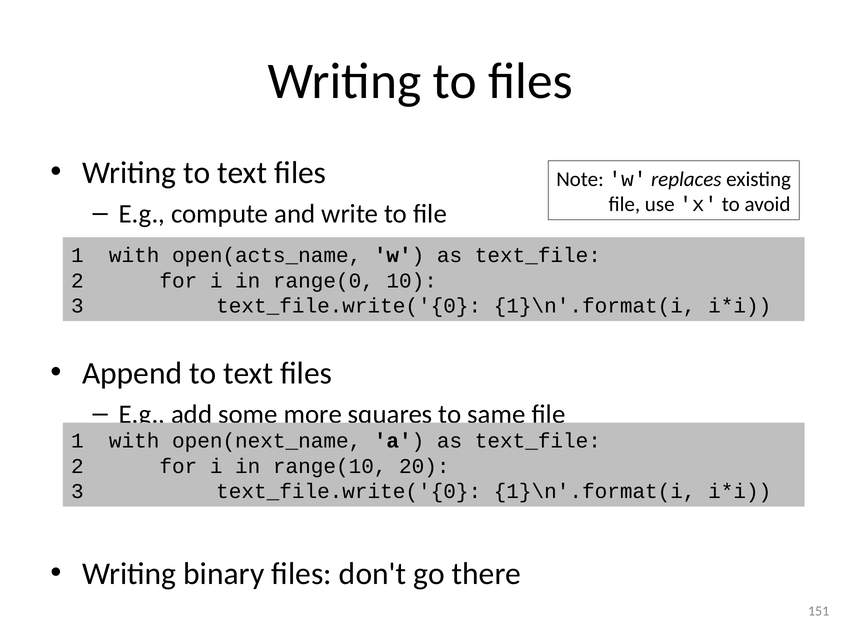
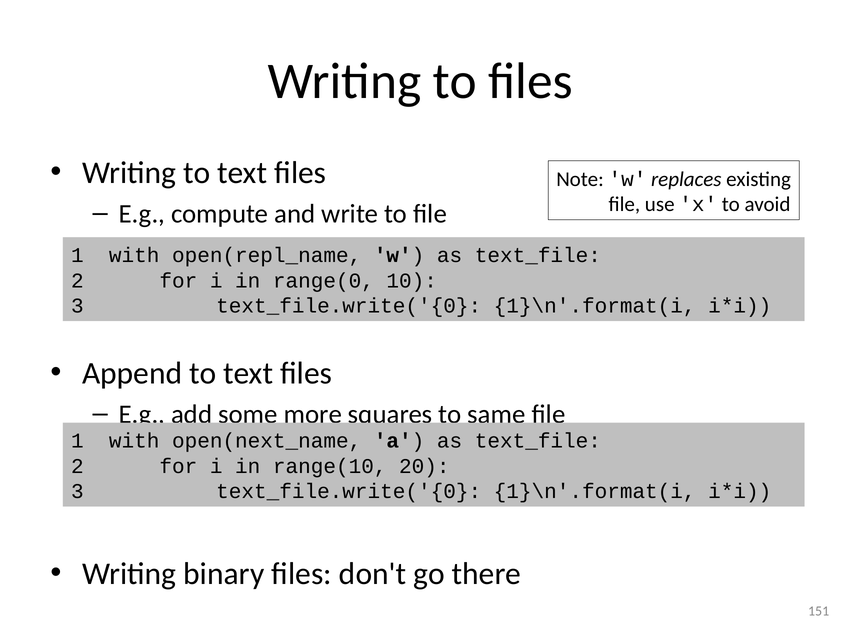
open(acts_name: open(acts_name -> open(repl_name (267, 255)
